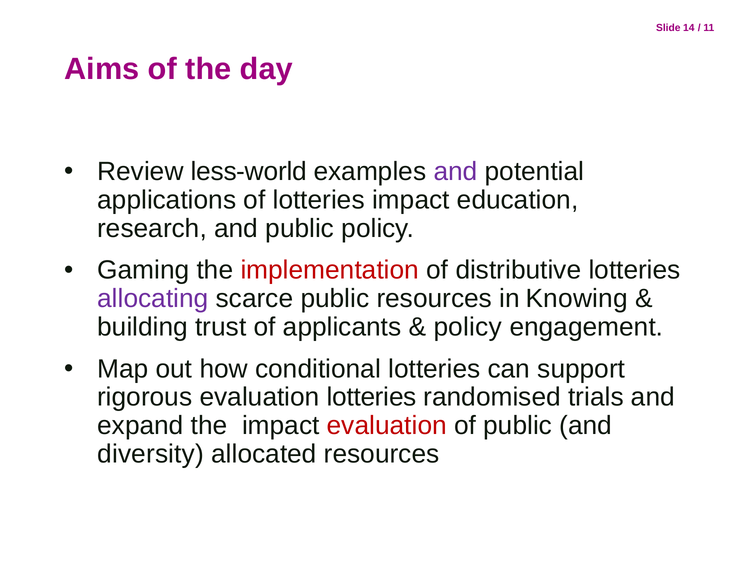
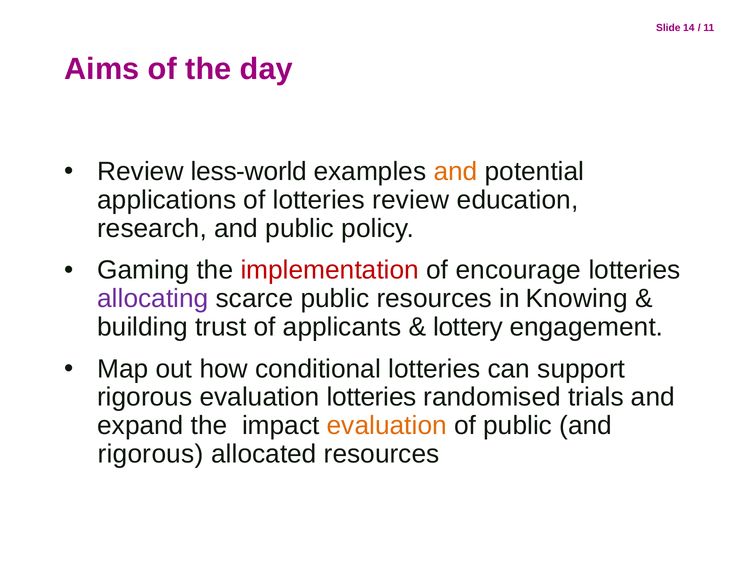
and colour: purple -> orange (456, 172)
lotteries impact: impact -> review (411, 200)
distributive: distributive -> encourage (518, 270)
policy: policy -> lottery (468, 327)
evaluation colour: red -> orange (387, 426)
diversity: diversity -> rigorous (151, 454)
